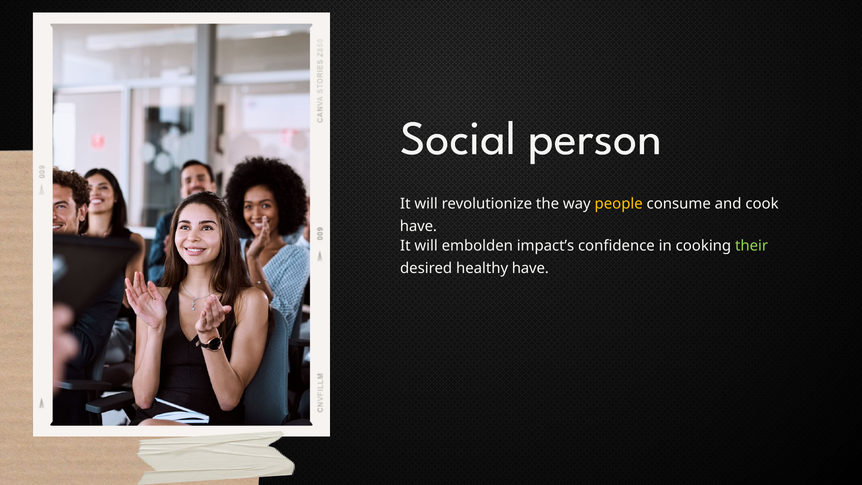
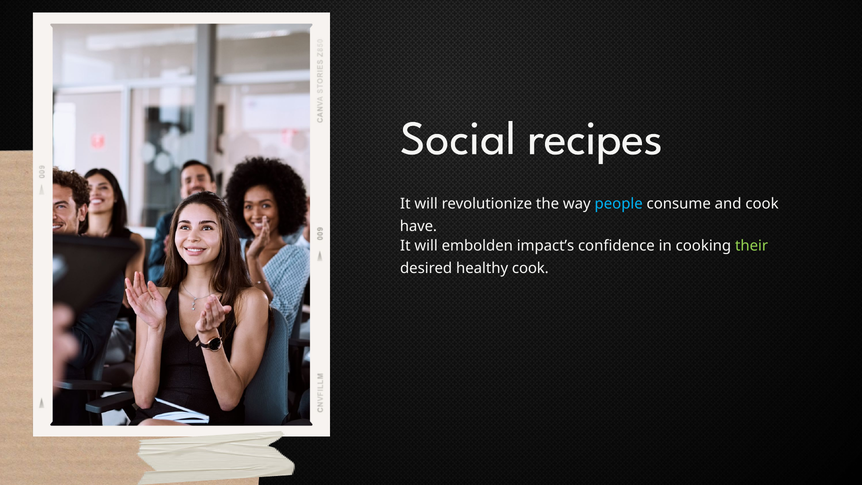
person: person -> recipes (595, 138)
people colour: yellow -> light blue (619, 204)
healthy have: have -> cook (530, 268)
